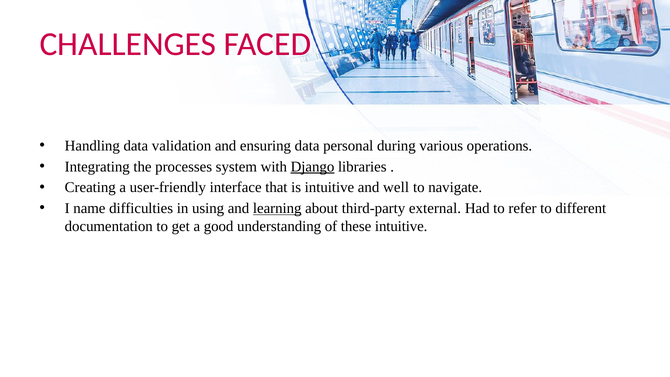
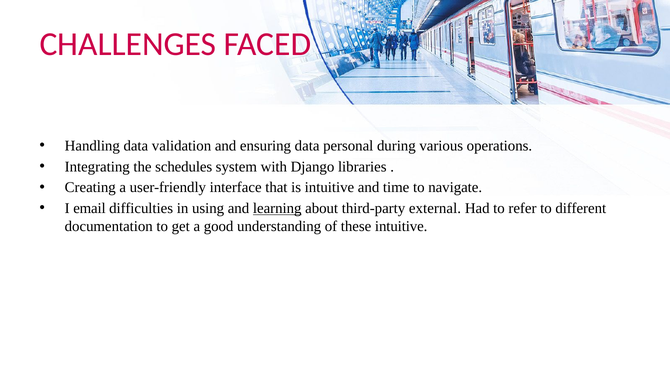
processes: processes -> schedules (184, 167)
Django underline: present -> none (312, 167)
well: well -> time (396, 187)
name: name -> email (89, 208)
